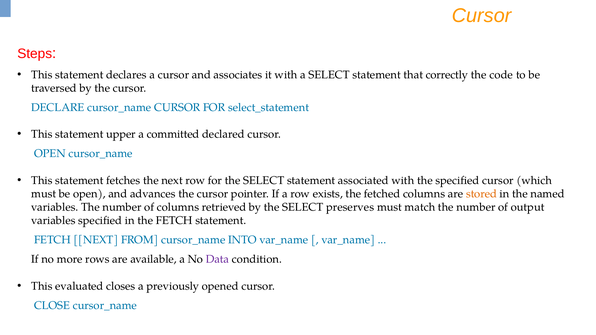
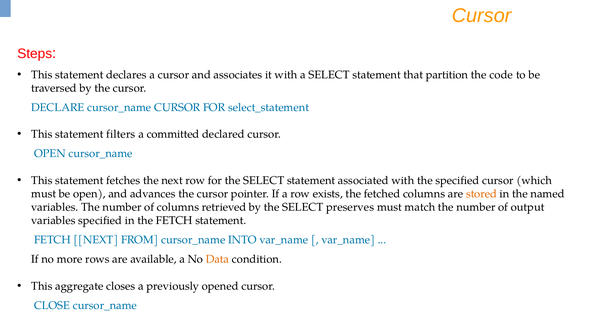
correctly: correctly -> partition (447, 75)
upper: upper -> filters (121, 134)
Data colour: purple -> orange (217, 259)
evaluated: evaluated -> aggregate (79, 286)
